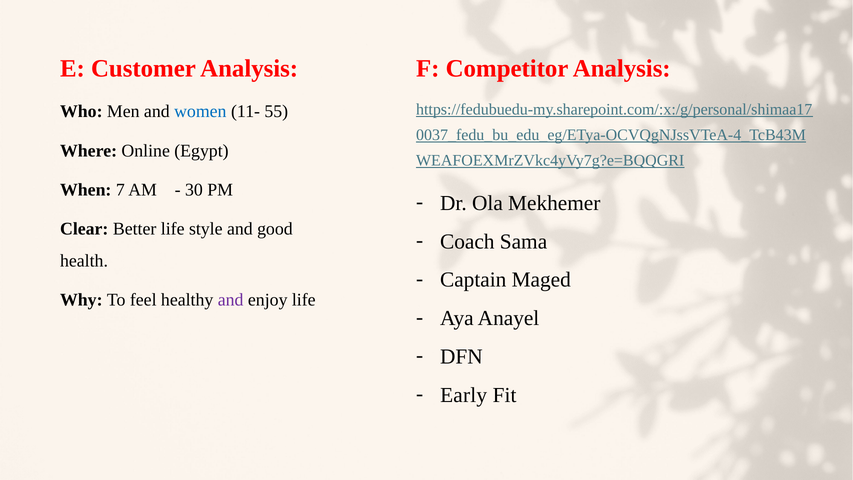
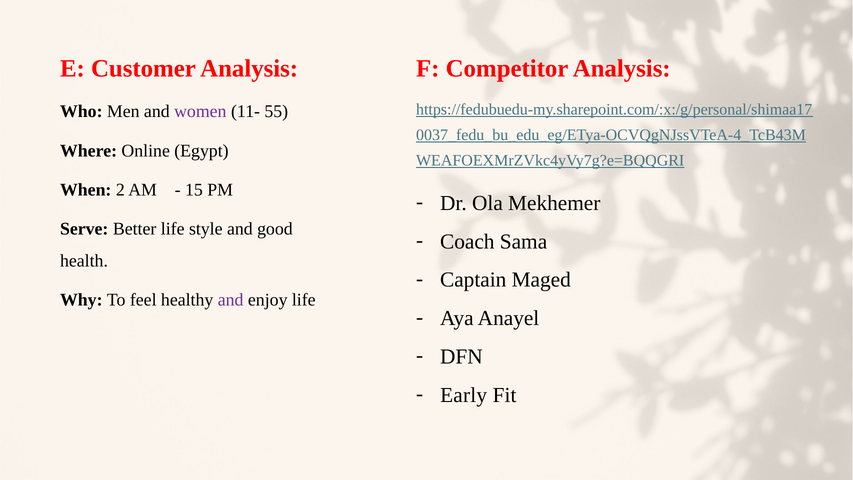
women colour: blue -> purple (200, 112)
7: 7 -> 2 (120, 190)
30: 30 -> 15 (194, 190)
Clear: Clear -> Serve (84, 229)
